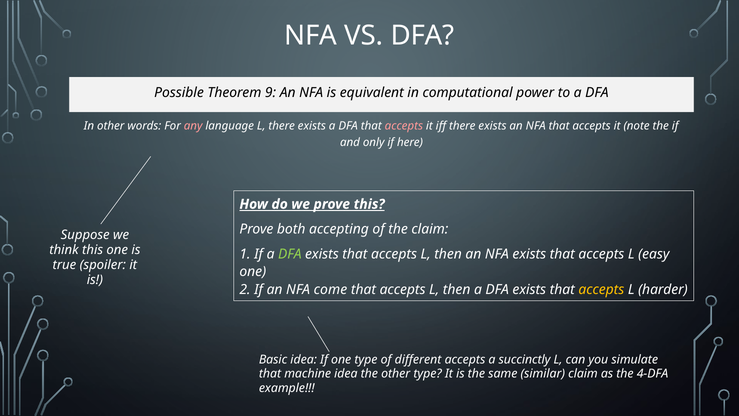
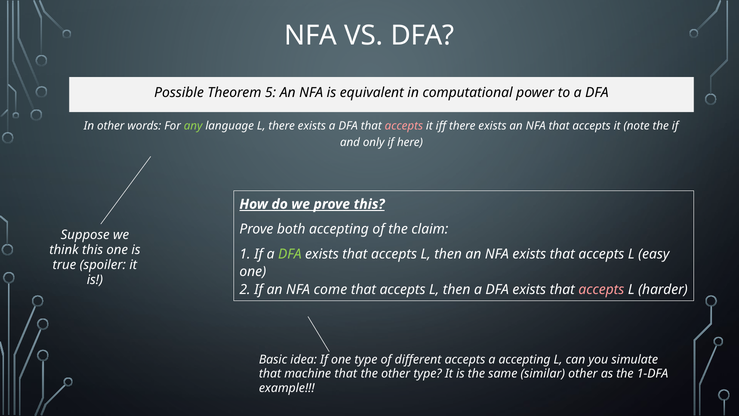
9: 9 -> 5 (271, 92)
any colour: pink -> light green (193, 126)
accepts colour: yellow -> pink (601, 290)
a succinctly: succinctly -> accepting (525, 359)
machine idea: idea -> that (346, 374)
similar claim: claim -> other (583, 374)
4-DFA: 4-DFA -> 1-DFA (652, 374)
